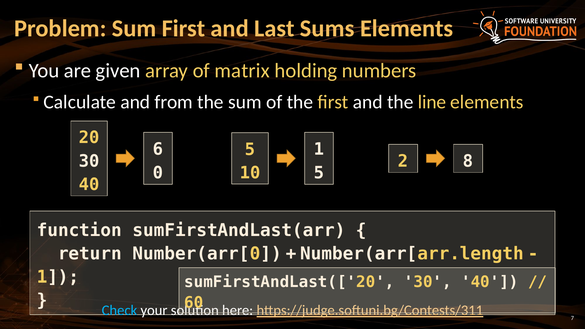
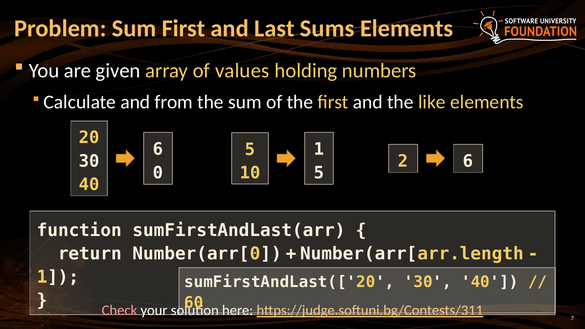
matrix: matrix -> values (242, 71)
line: line -> like (432, 102)
2 8: 8 -> 6 (468, 161)
Check colour: light blue -> pink (119, 310)
